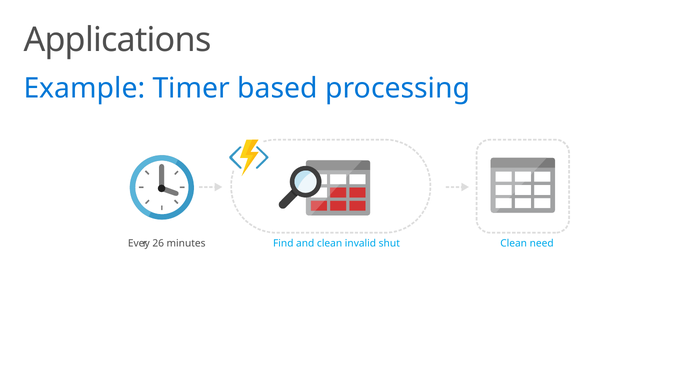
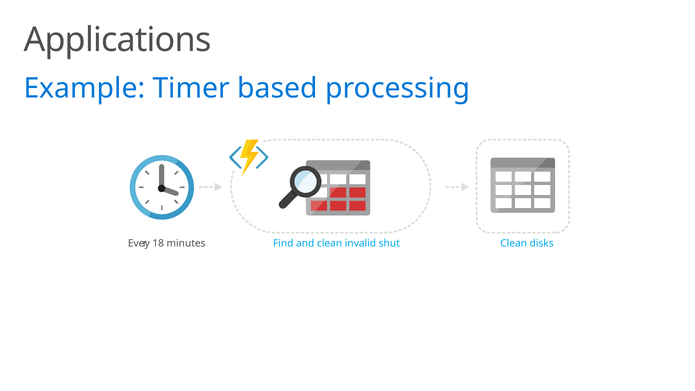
26: 26 -> 18 (158, 244)
need: need -> disks (542, 244)
